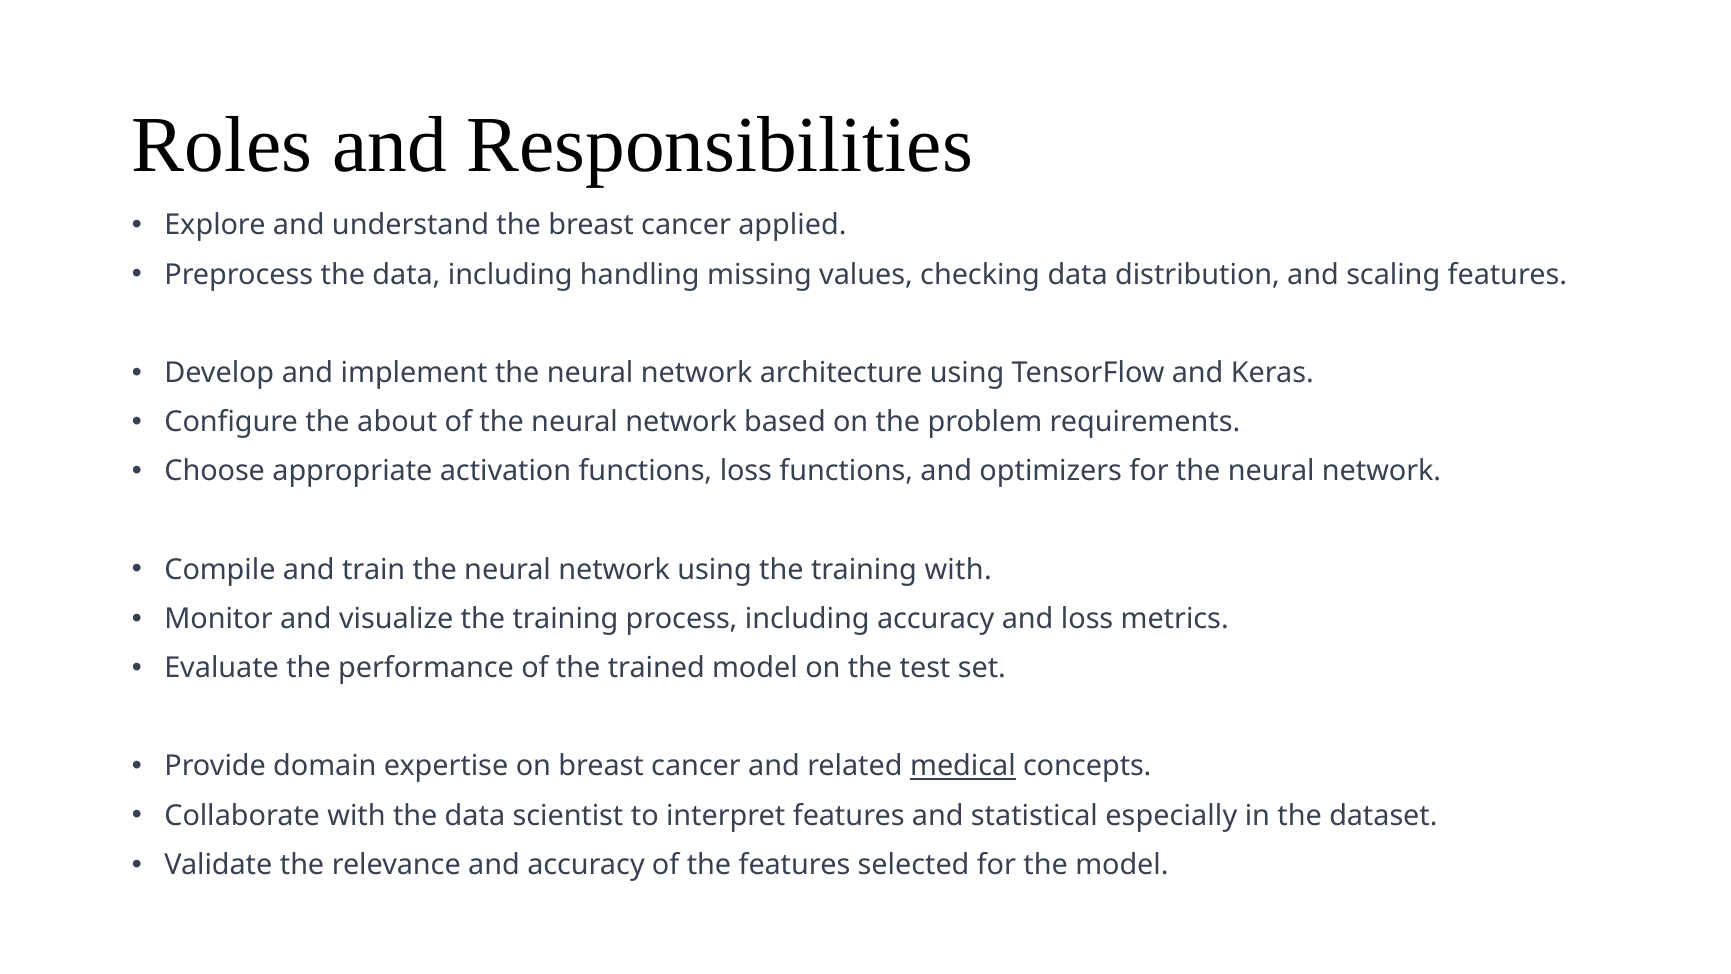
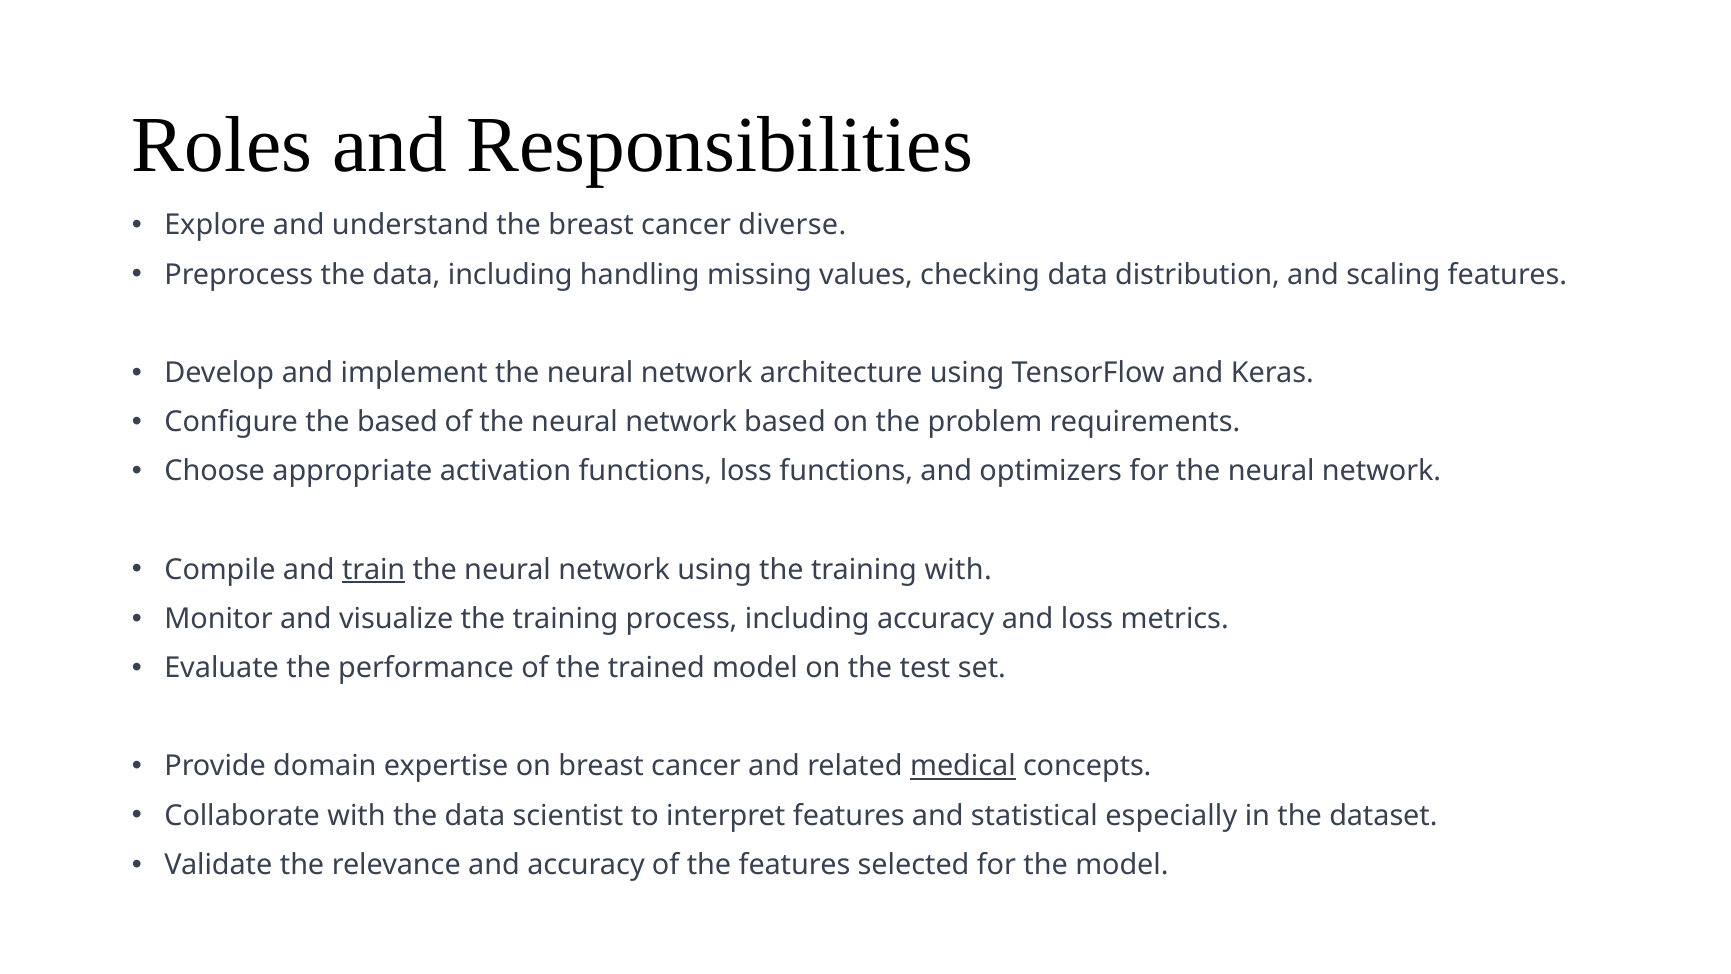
applied: applied -> diverse (792, 225)
the about: about -> based (397, 422)
train underline: none -> present (374, 569)
